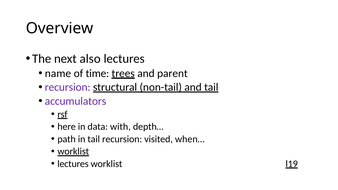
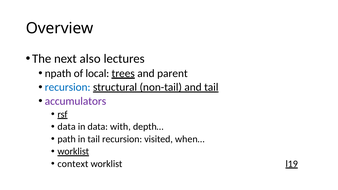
name: name -> npath (58, 73)
time: time -> local (97, 73)
recursion colour: purple -> blue (68, 87)
here: here -> data (67, 127)
lectures: lectures -> context (73, 164)
